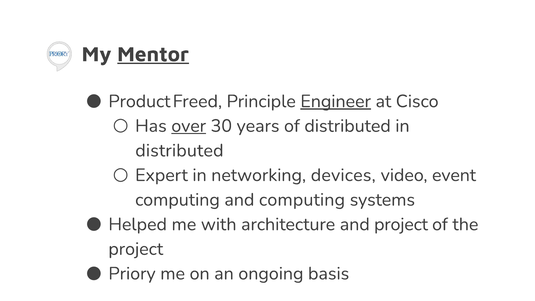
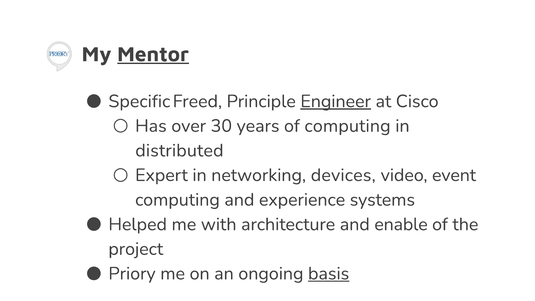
Product: Product -> Specific (139, 101)
over underline: present -> none (189, 126)
of distributed: distributed -> computing (348, 126)
and computing: computing -> experience (302, 200)
and project: project -> enable (401, 224)
basis underline: none -> present (329, 273)
